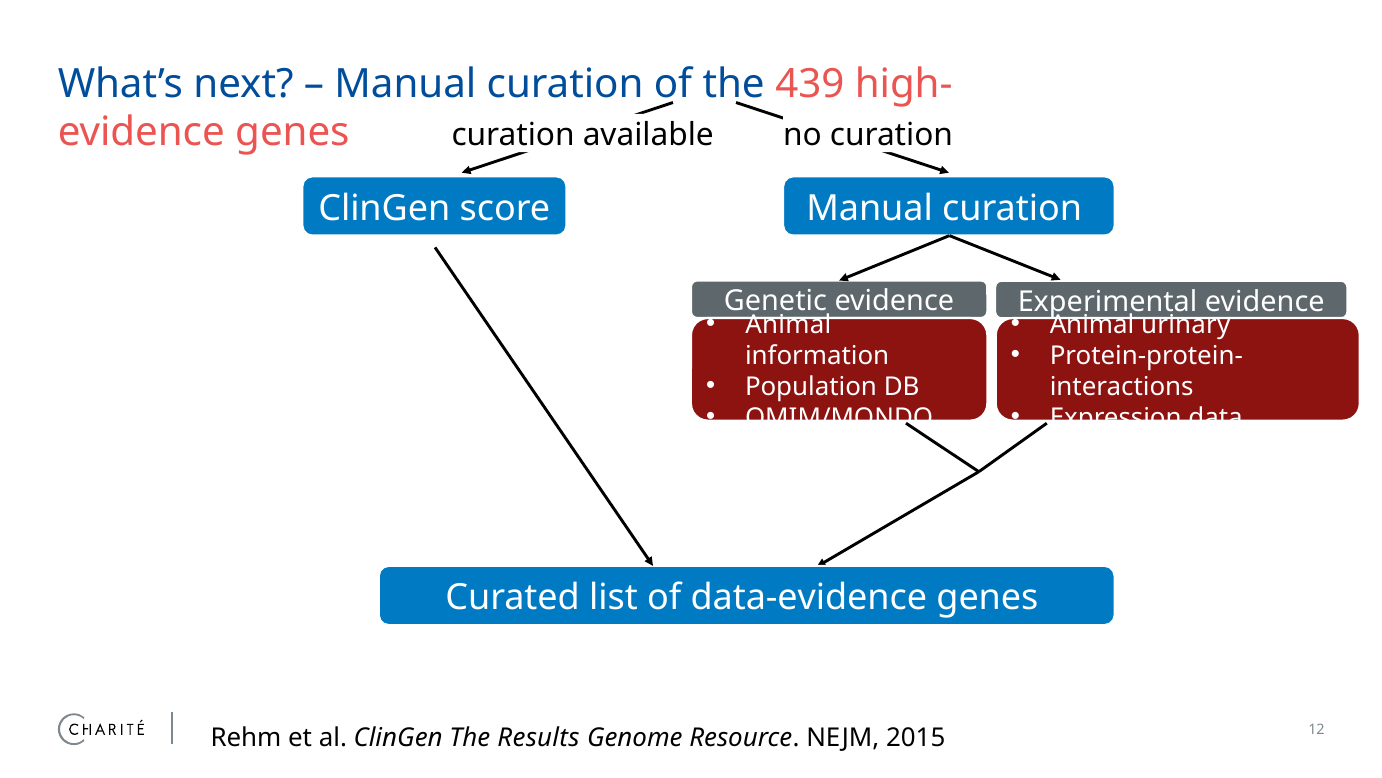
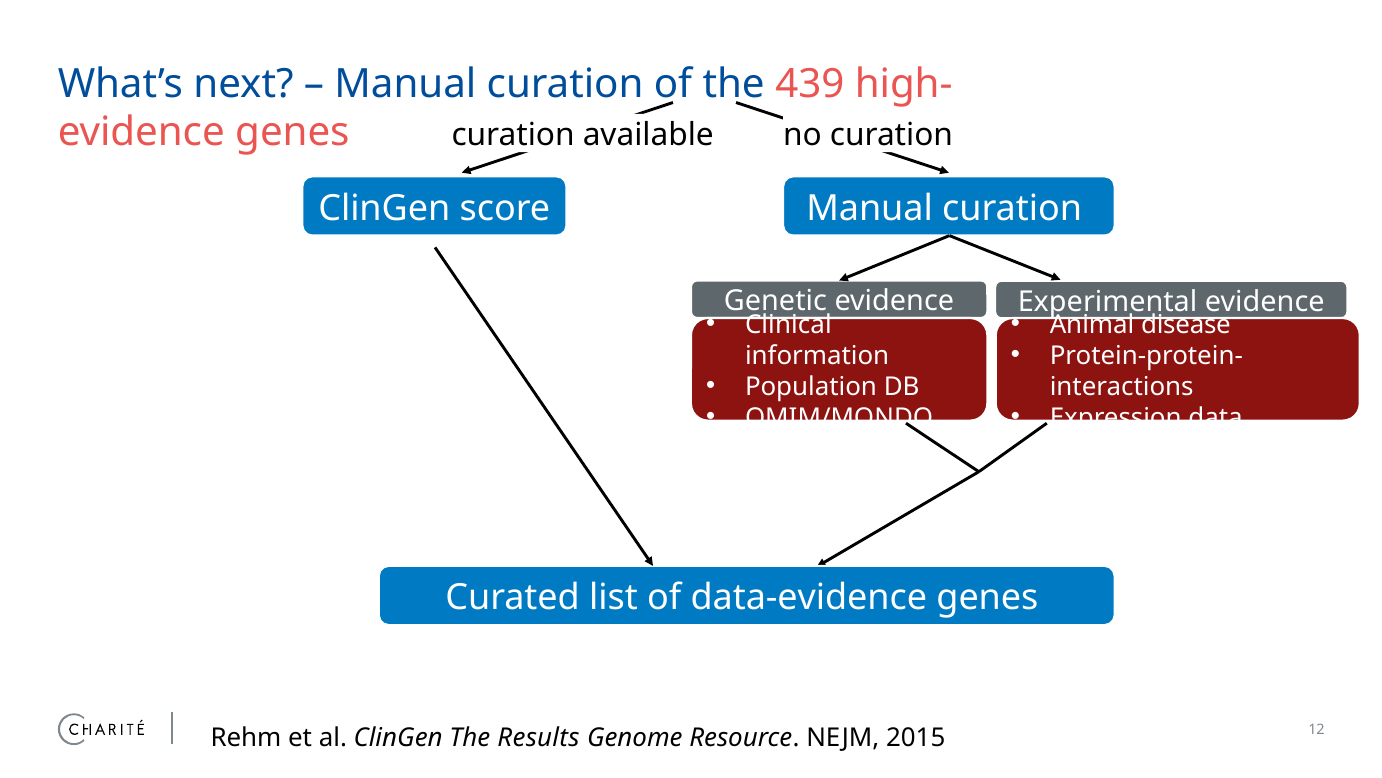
Animal: Animal -> Clinical (788, 324)
urinary: urinary -> disease (1186, 324)
